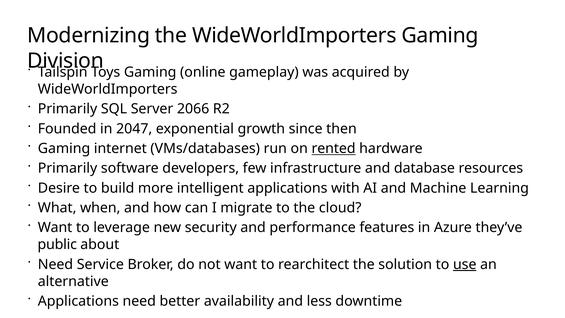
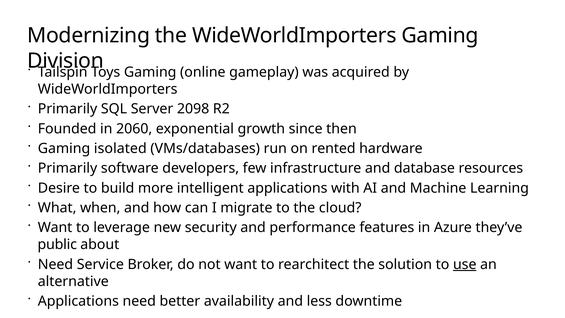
2066: 2066 -> 2098 (193, 109)
2047: 2047 -> 2060 (134, 129)
internet: internet -> isolated (120, 148)
rented underline: present -> none (334, 148)
